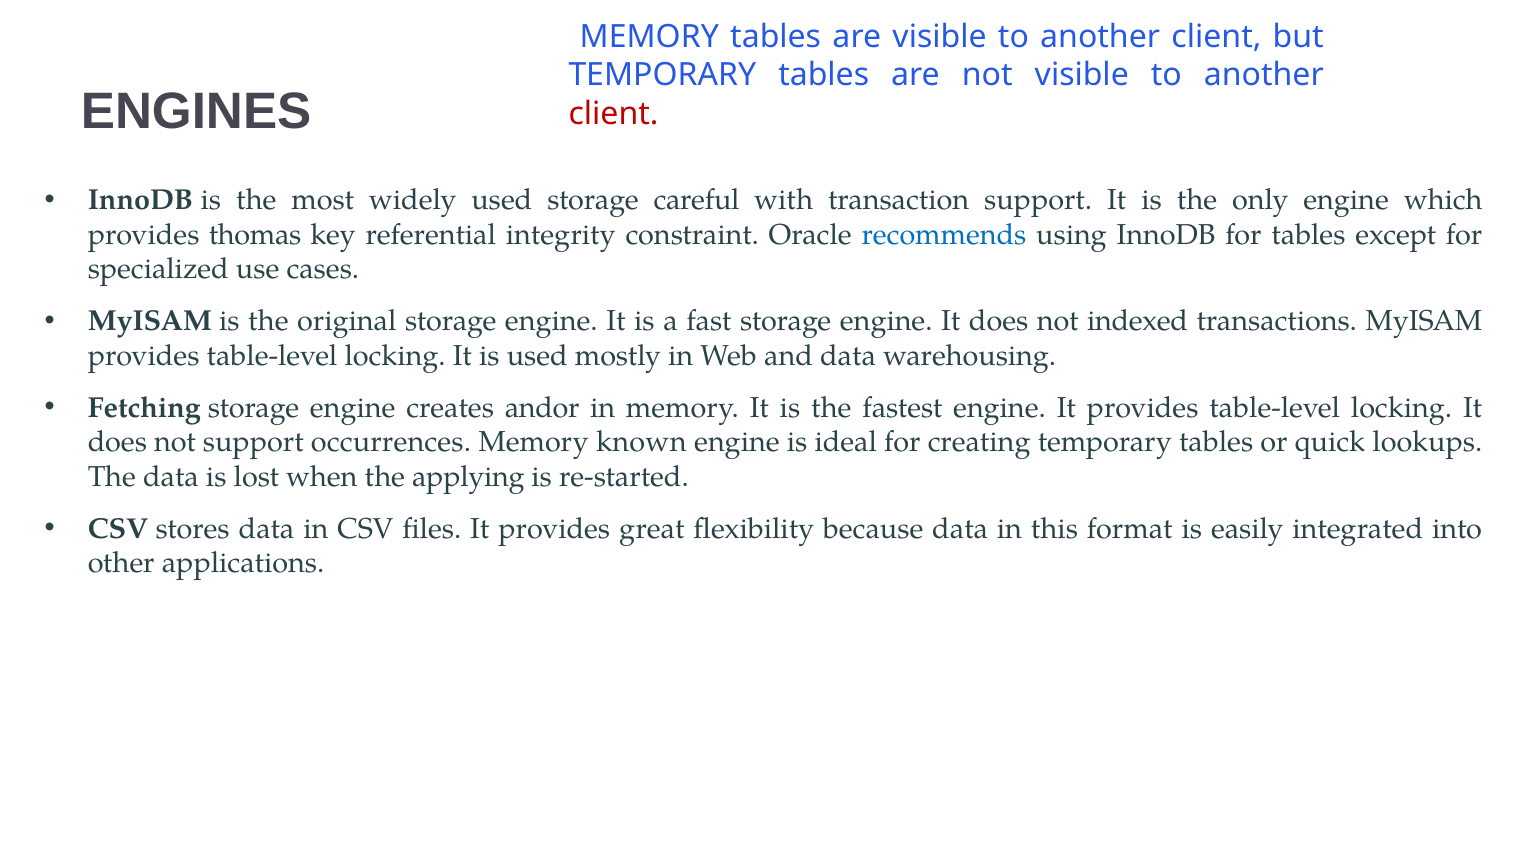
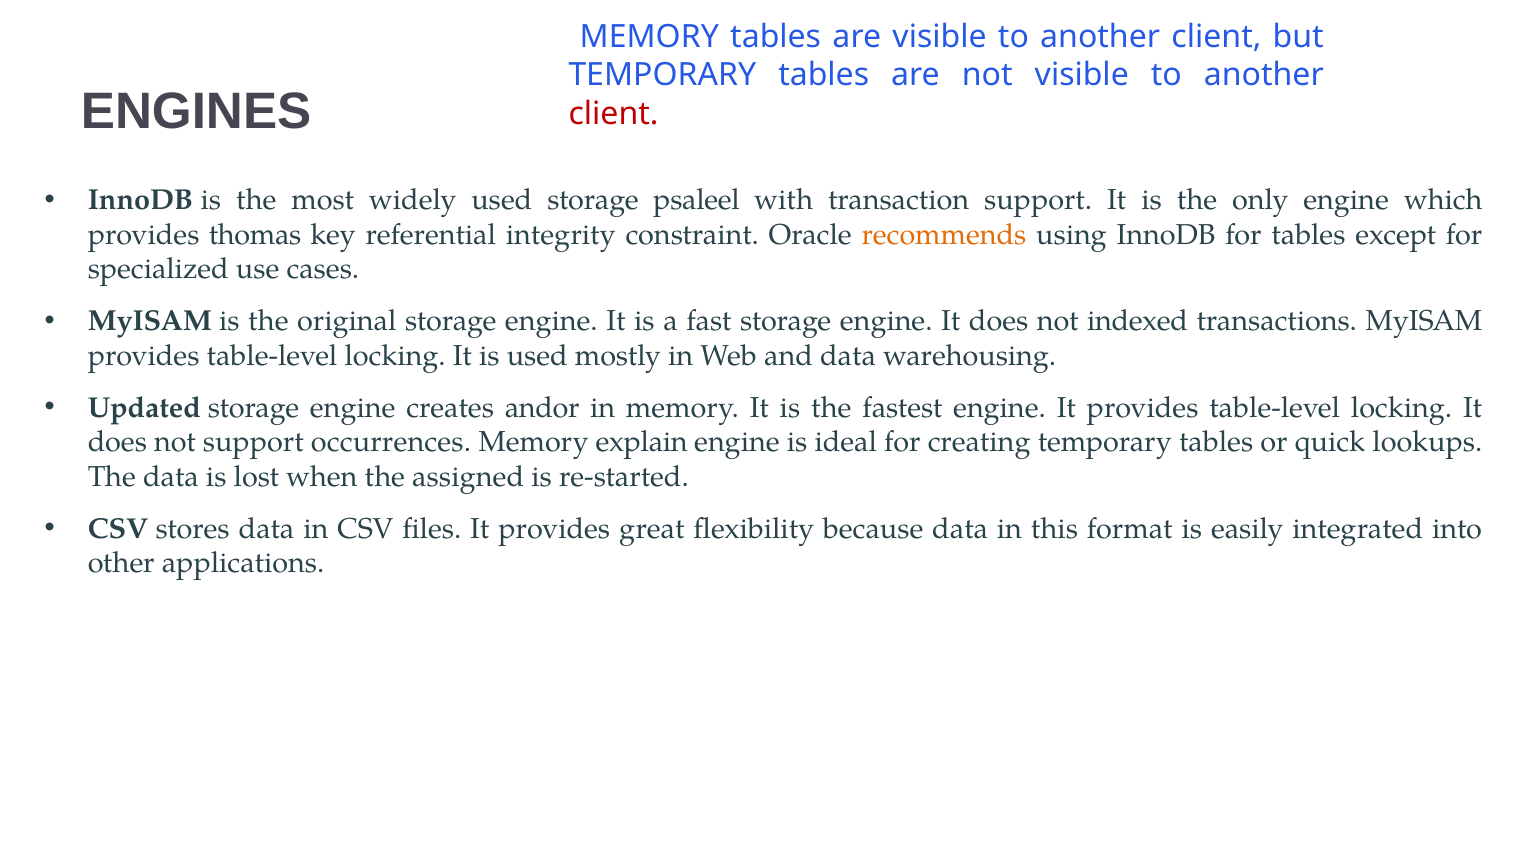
careful: careful -> psaleel (697, 200)
recommends colour: blue -> orange (944, 235)
Fetching: Fetching -> Updated (144, 408)
known: known -> explain (642, 443)
applying: applying -> assigned (468, 477)
